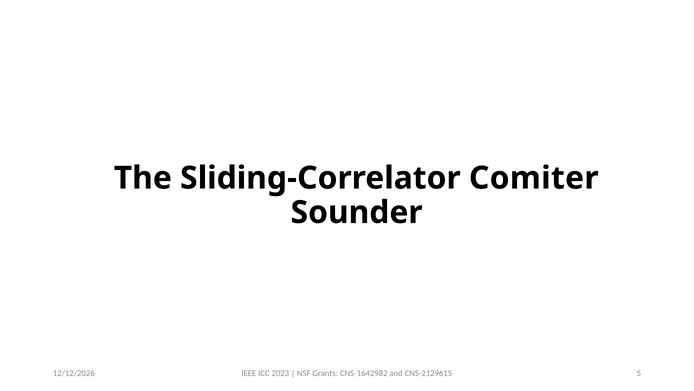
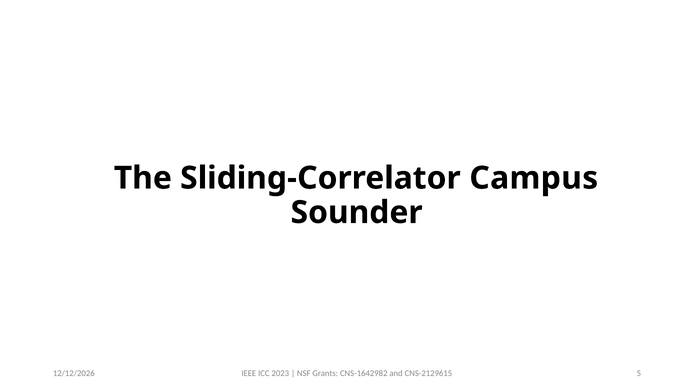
Comiter: Comiter -> Campus (534, 178)
